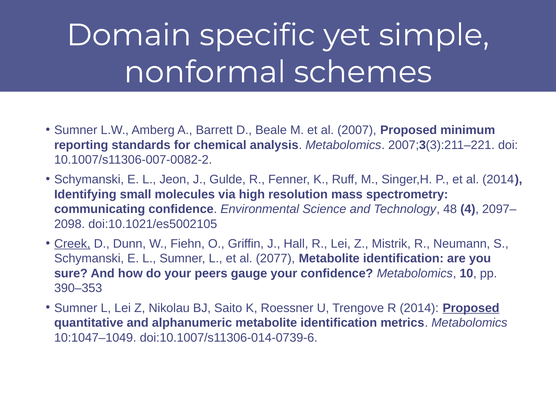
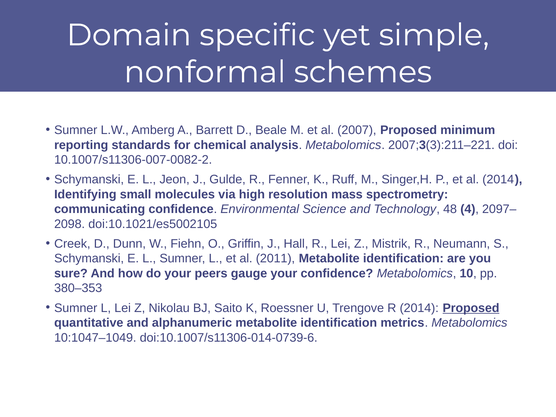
Creek underline: present -> none (72, 244)
2077: 2077 -> 2011 (275, 259)
390–353: 390–353 -> 380–353 (78, 288)
